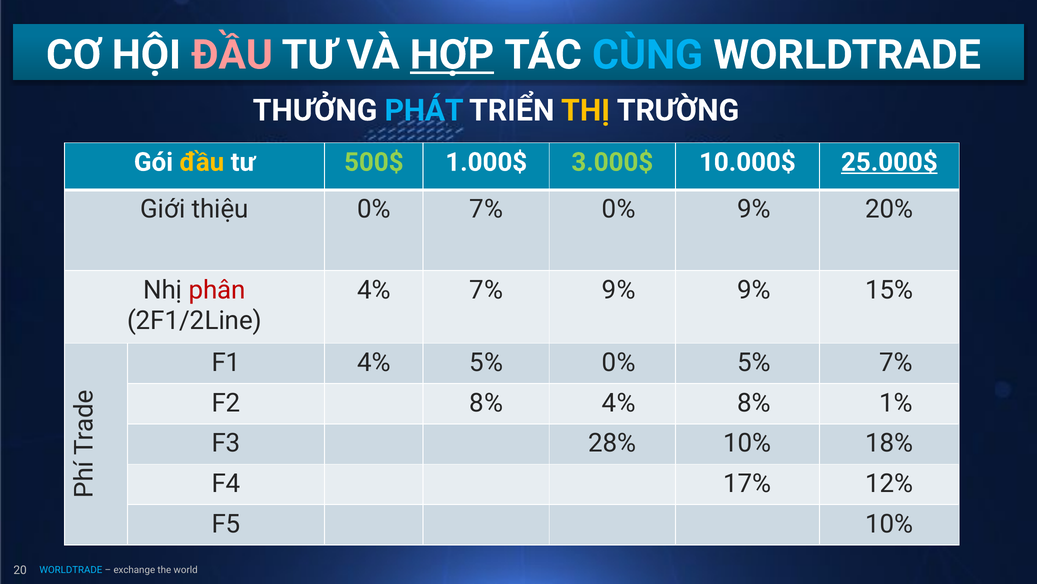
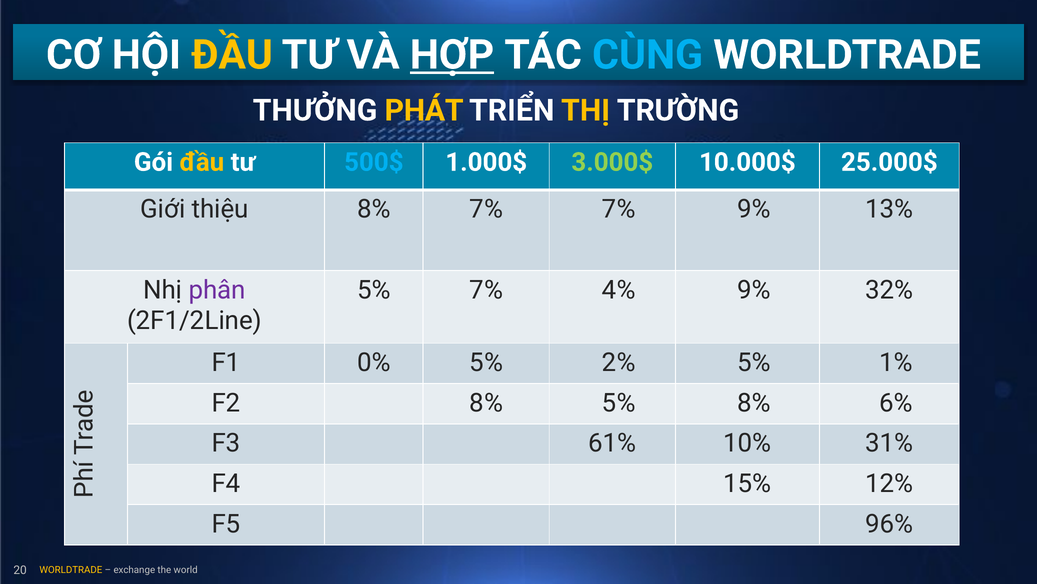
ĐẦU colour: pink -> yellow (232, 55)
PHÁT colour: light blue -> yellow (424, 110)
500$ colour: light green -> light blue (374, 162)
25.000$ underline: present -> none (889, 162)
thiệu 0%: 0% -> 8% (374, 209)
7% 0%: 0% -> 7% (619, 209)
20%: 20% -> 13% (889, 209)
phân colour: red -> purple (217, 290)
4%: 4% -> 5% (374, 290)
7% 9%: 9% -> 4% (619, 290)
15%: 15% -> 32% (889, 290)
F1 4%: 4% -> 0% (374, 362)
5% 0%: 0% -> 2% (619, 362)
5% 7%: 7% -> 1% (896, 362)
8% 4%: 4% -> 5% (619, 403)
1%: 1% -> 6% (896, 403)
28%: 28% -> 61% (612, 443)
18%: 18% -> 31% (889, 443)
17%: 17% -> 15% (747, 483)
F5 10%: 10% -> 96% (889, 524)
WORLDTRADE colour: light blue -> yellow (71, 570)
